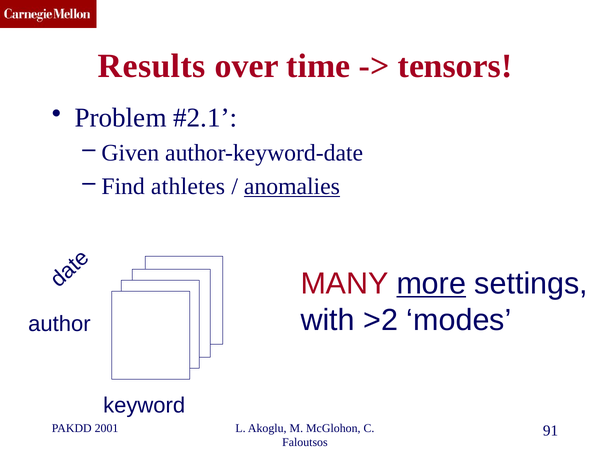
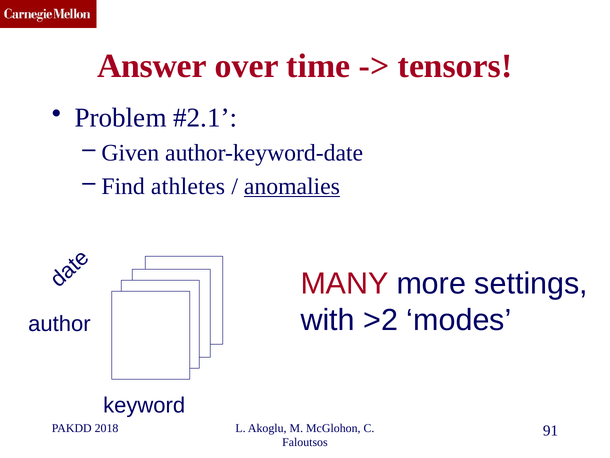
Results: Results -> Answer (152, 66)
more underline: present -> none (431, 283)
2001: 2001 -> 2018 (107, 428)
